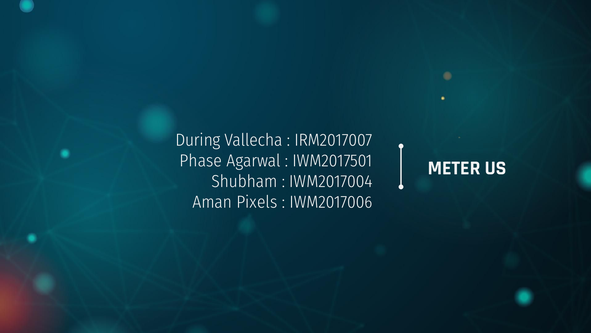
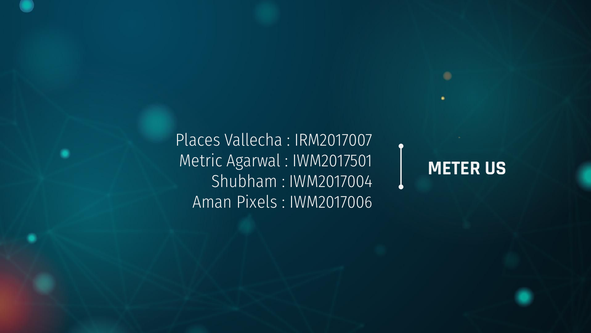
During: During -> Places (198, 140)
Phase: Phase -> Metric (201, 161)
